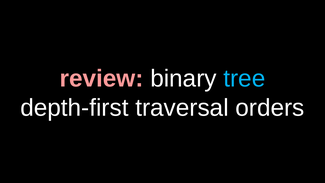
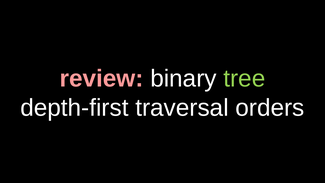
tree colour: light blue -> light green (244, 78)
